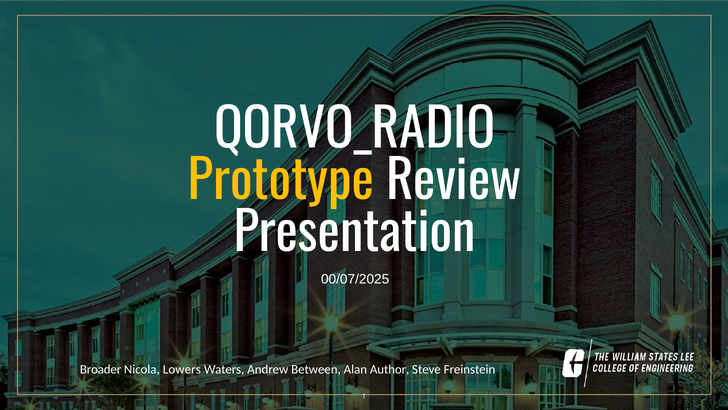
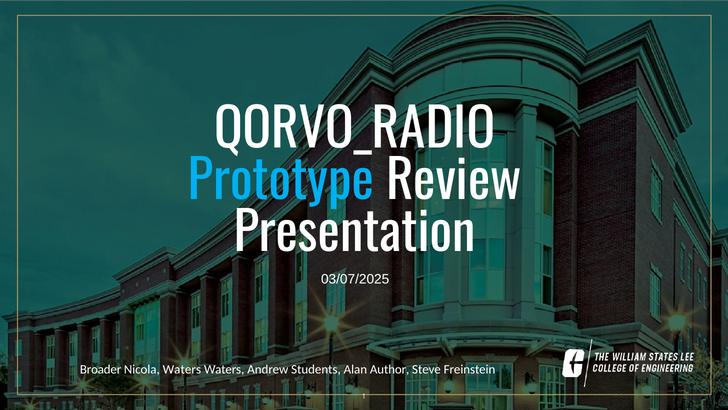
Prototype colour: yellow -> light blue (281, 182)
00/07/2025: 00/07/2025 -> 03/07/2025 (355, 279)
Nicola Lowers: Lowers -> Waters (182, 369)
Between: Between -> Students (316, 369)
